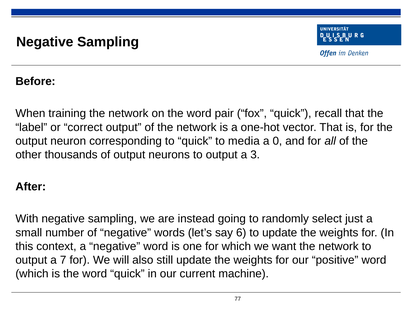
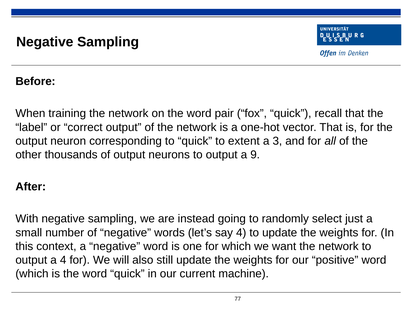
media: media -> extent (244, 141)
0: 0 -> 3 (277, 141)
3: 3 -> 9 (255, 155)
say 6: 6 -> 4 (241, 233)
a 7: 7 -> 4 (63, 260)
